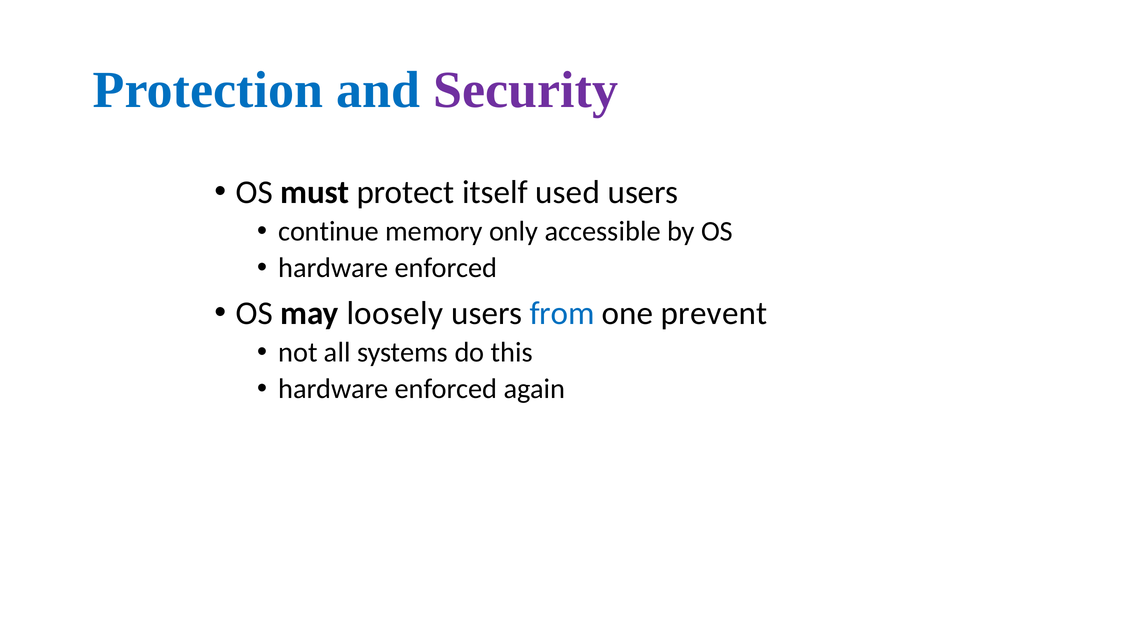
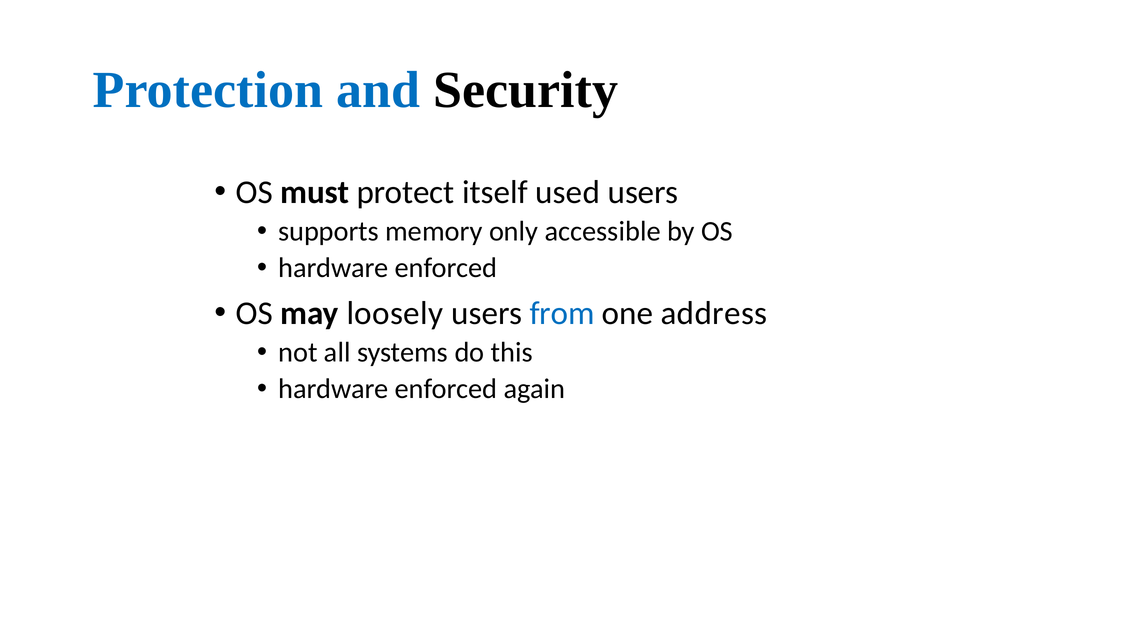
Security colour: purple -> black (526, 90)
continue: continue -> supports (329, 232)
prevent: prevent -> address (714, 313)
